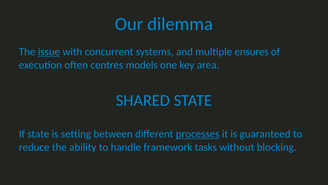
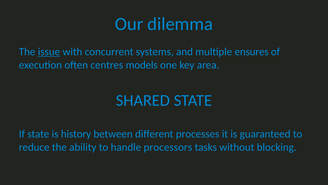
setting: setting -> history (76, 134)
processes underline: present -> none (198, 134)
framework: framework -> processors (168, 147)
